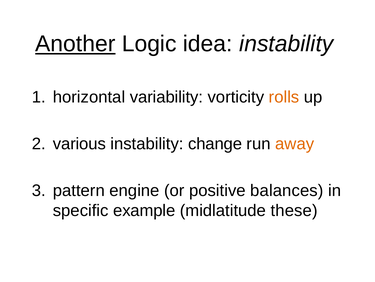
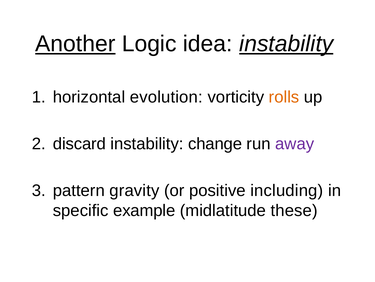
instability underline: none -> present (286, 44)
variability: variability -> evolution (166, 97)
various: various -> discard (79, 143)
away colour: orange -> purple (295, 143)
engine: engine -> gravity (134, 190)
balances: balances -> including (287, 190)
